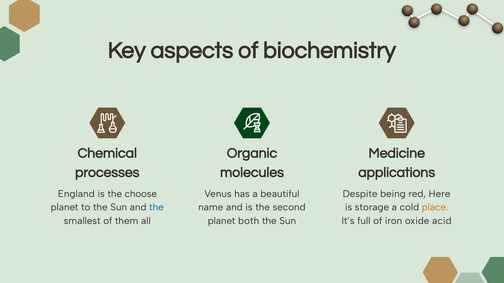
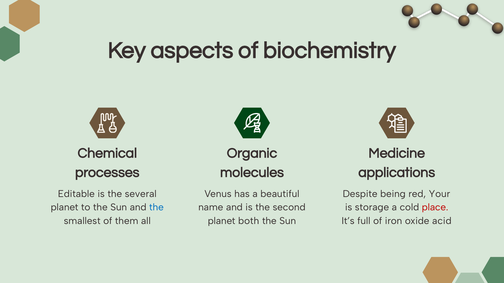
England: England -> Editable (76, 194)
choose: choose -> several (141, 194)
Here: Here -> Your (440, 194)
place colour: orange -> red (435, 208)
